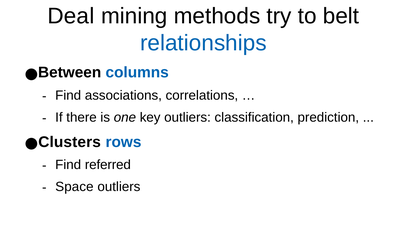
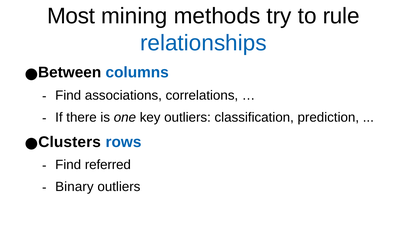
Deal: Deal -> Most (71, 16)
belt: belt -> rule (341, 16)
Space: Space -> Binary (74, 187)
